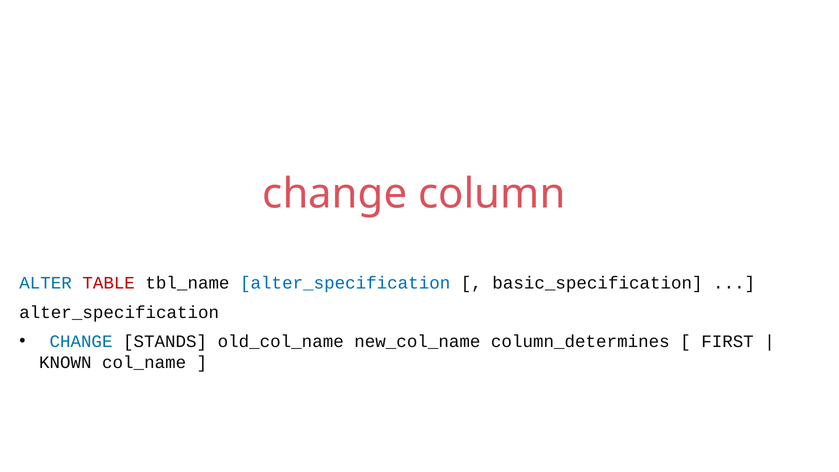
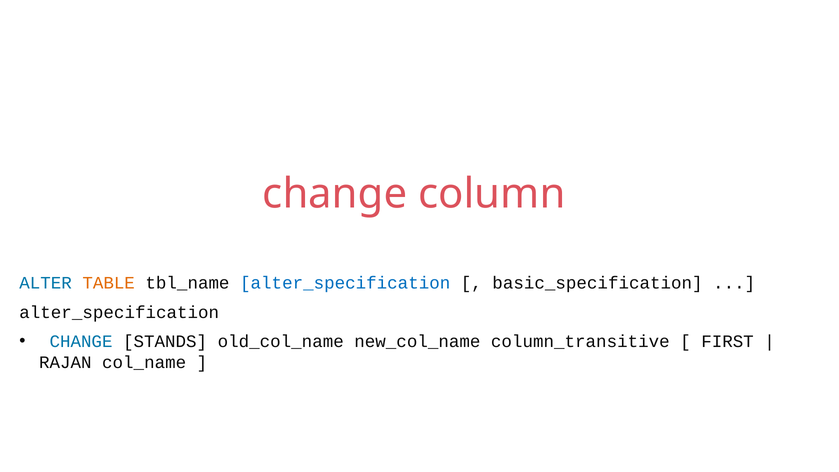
TABLE colour: red -> orange (109, 283)
column_determines: column_determines -> column_transitive (580, 342)
KNOWN: KNOWN -> RAJAN (65, 363)
